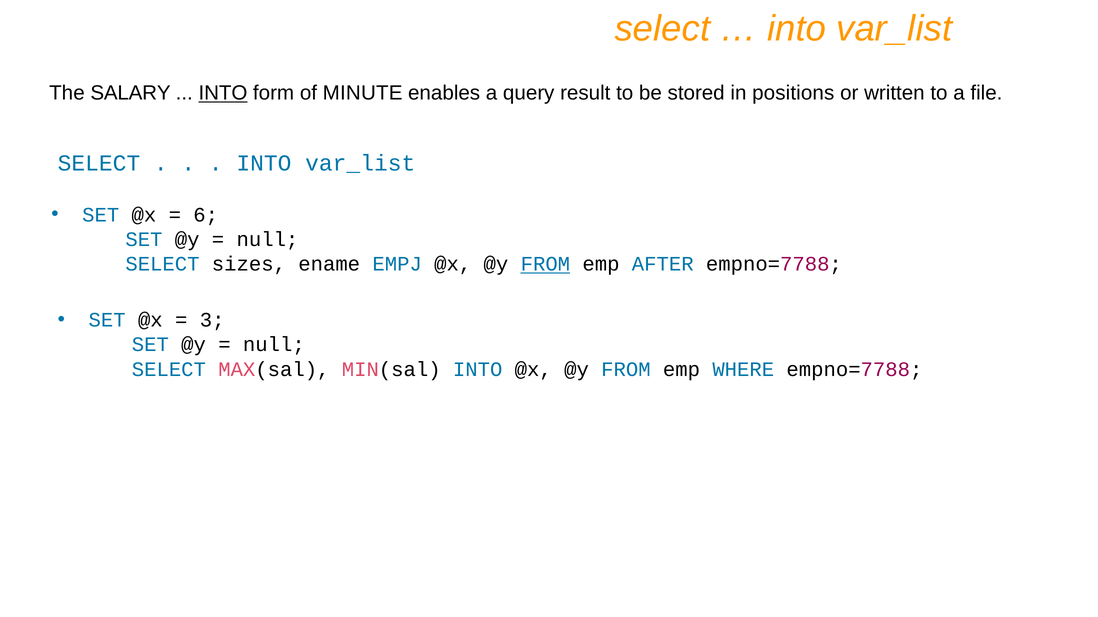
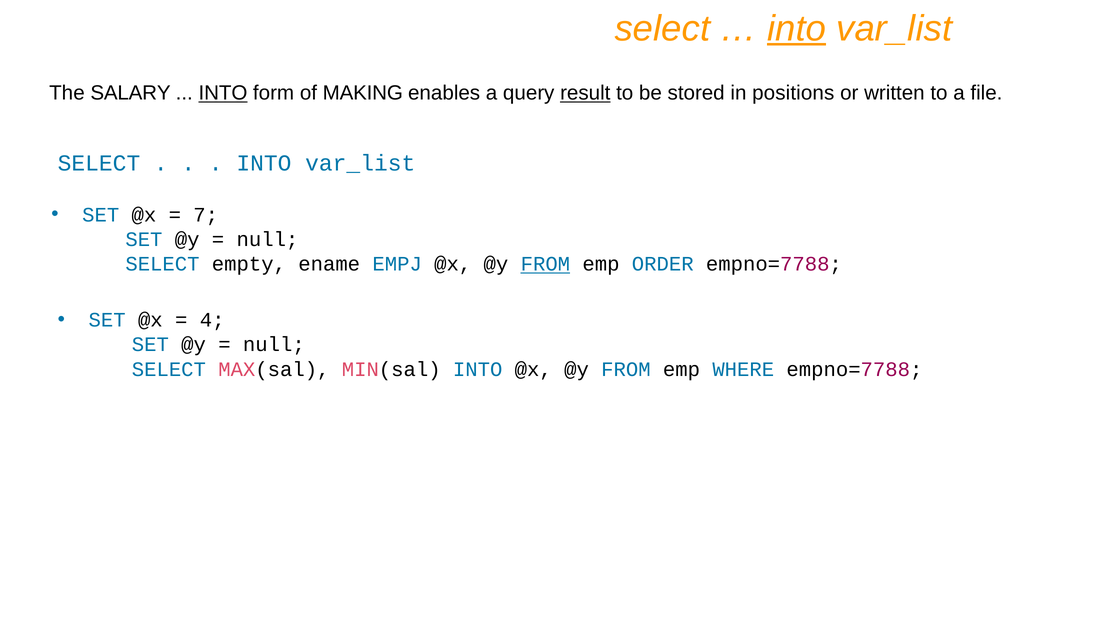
into underline: none -> present (797, 29)
MINUTE: MINUTE -> MAKING (363, 93)
result underline: none -> present (585, 93)
6: 6 -> 7 (206, 215)
sizes: sizes -> empty (249, 264)
AFTER: AFTER -> ORDER (663, 264)
3: 3 -> 4 (212, 320)
